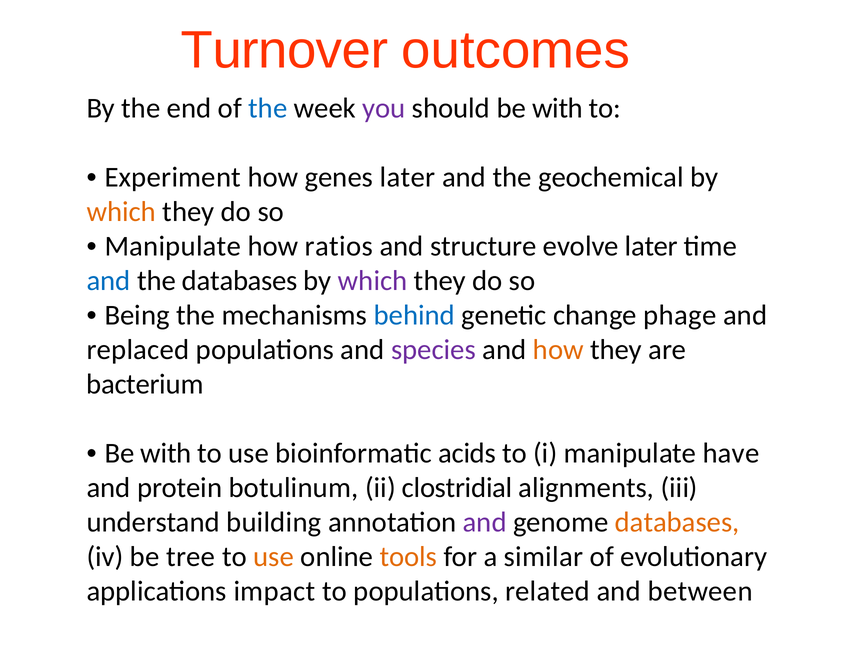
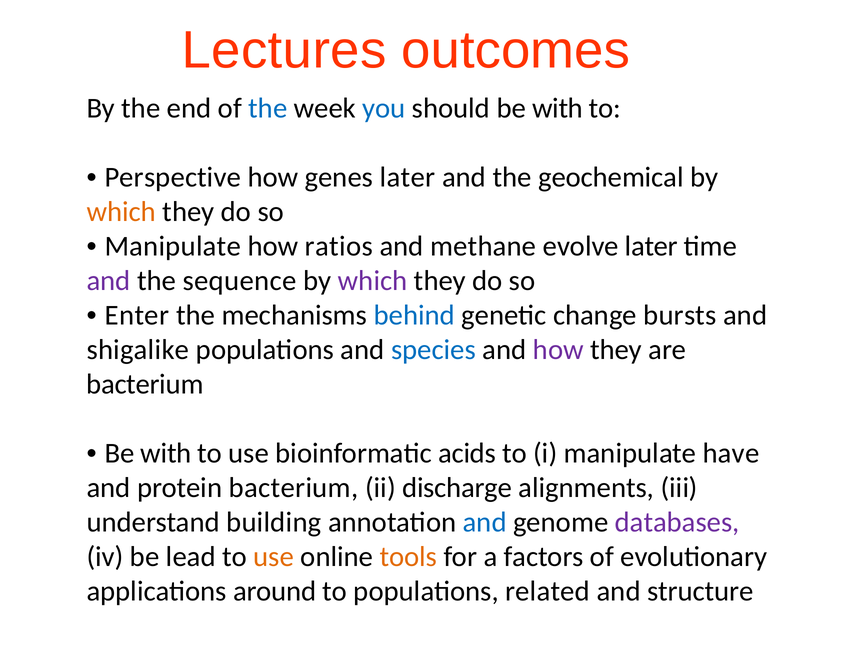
Turnover: Turnover -> Lectures (284, 51)
you colour: purple -> blue (384, 108)
Experiment: Experiment -> Perspective (173, 177)
structure: structure -> methane (483, 246)
and colour: blue -> purple (109, 281)
the databases: databases -> sequence (240, 281)
Being: Being -> Enter (137, 315)
phage: phage -> bursts (680, 315)
replaced: replaced -> shigalike (138, 350)
species colour: purple -> blue (433, 350)
how colour: orange -> purple (558, 350)
protein botulinum: botulinum -> bacterium (294, 488)
clostridial: clostridial -> discharge (457, 488)
and colour: purple -> blue (485, 522)
databases colour: orange -> purple (677, 522)
tree: tree -> lead (191, 557)
similar: similar -> factors (544, 557)
impact: impact -> around (275, 591)
between: between -> structure (700, 591)
